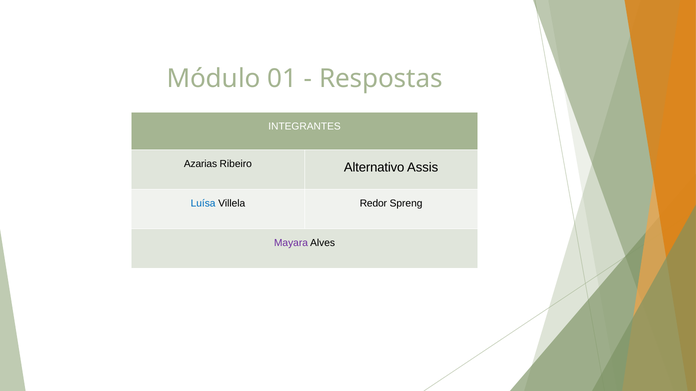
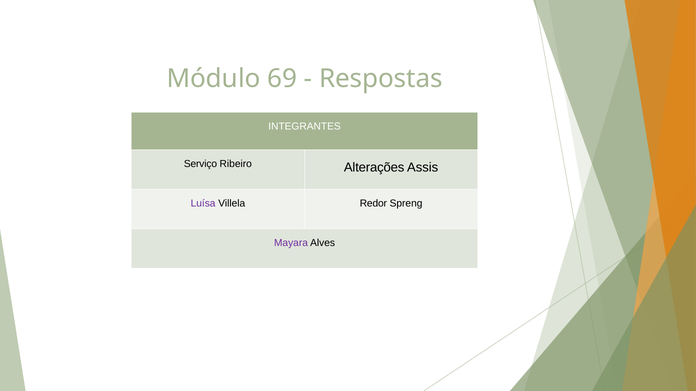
01: 01 -> 69 (282, 79)
Azarias: Azarias -> Serviço (201, 164)
Alternativo: Alternativo -> Alterações (374, 168)
Luísa colour: blue -> purple (203, 204)
